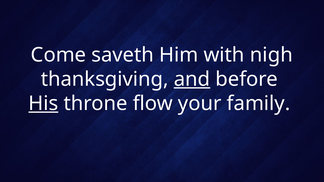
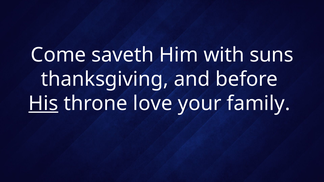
nigh: nigh -> suns (272, 55)
and underline: present -> none (192, 79)
flow: flow -> love (153, 104)
